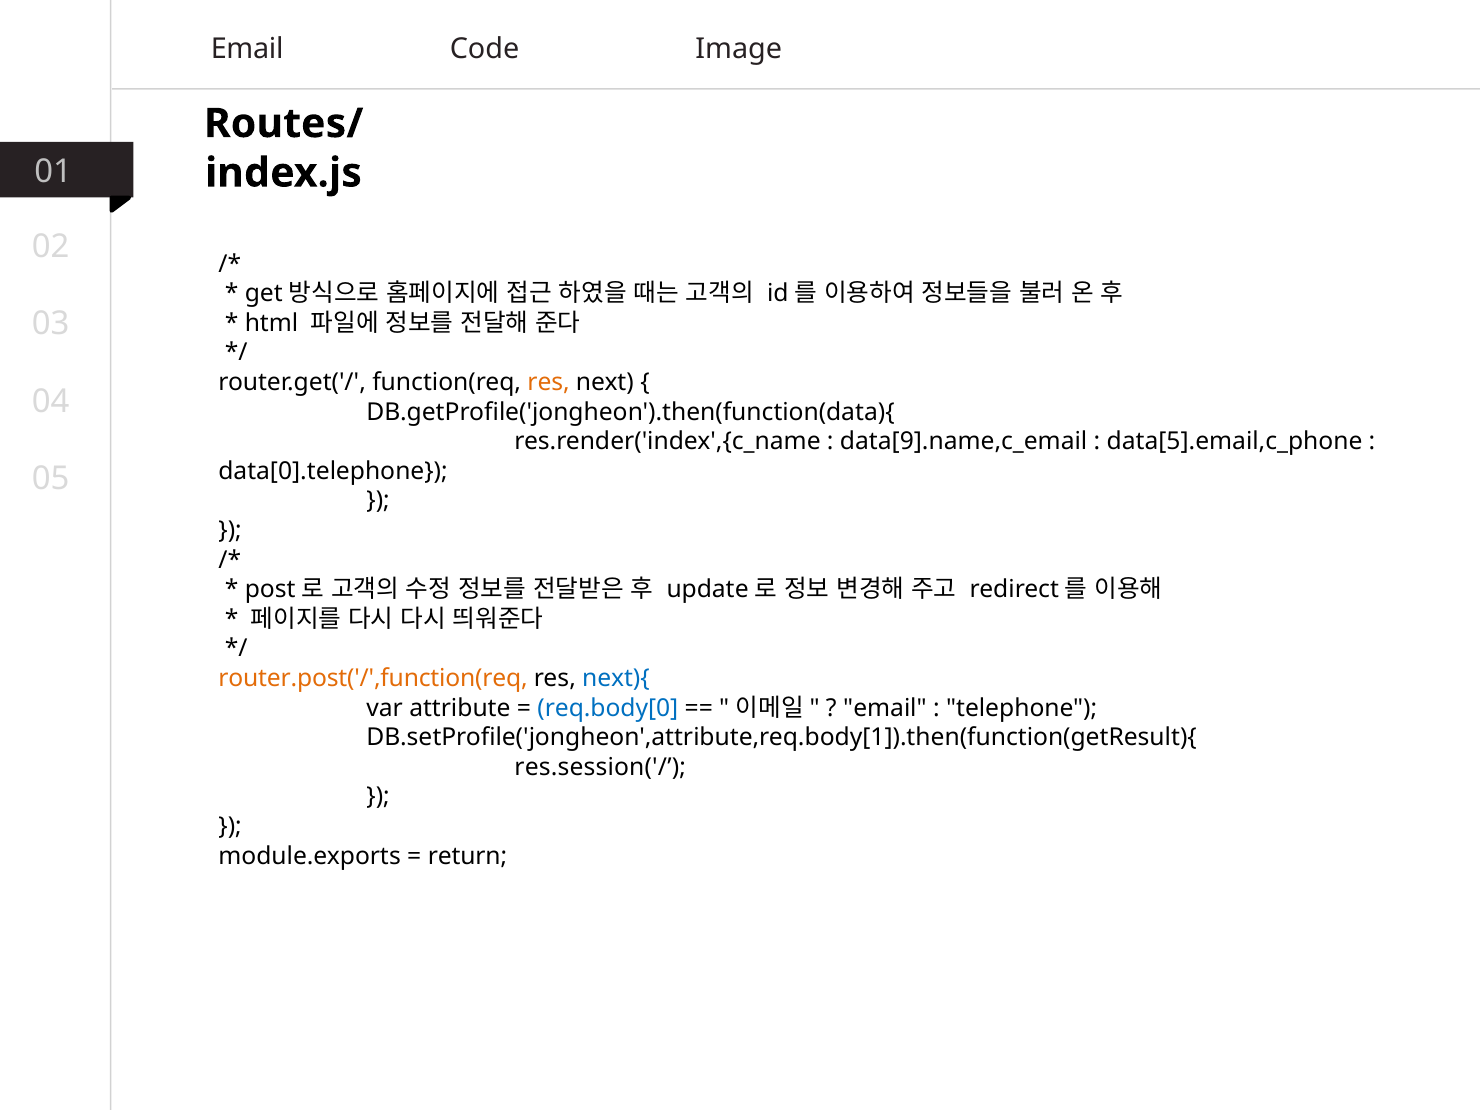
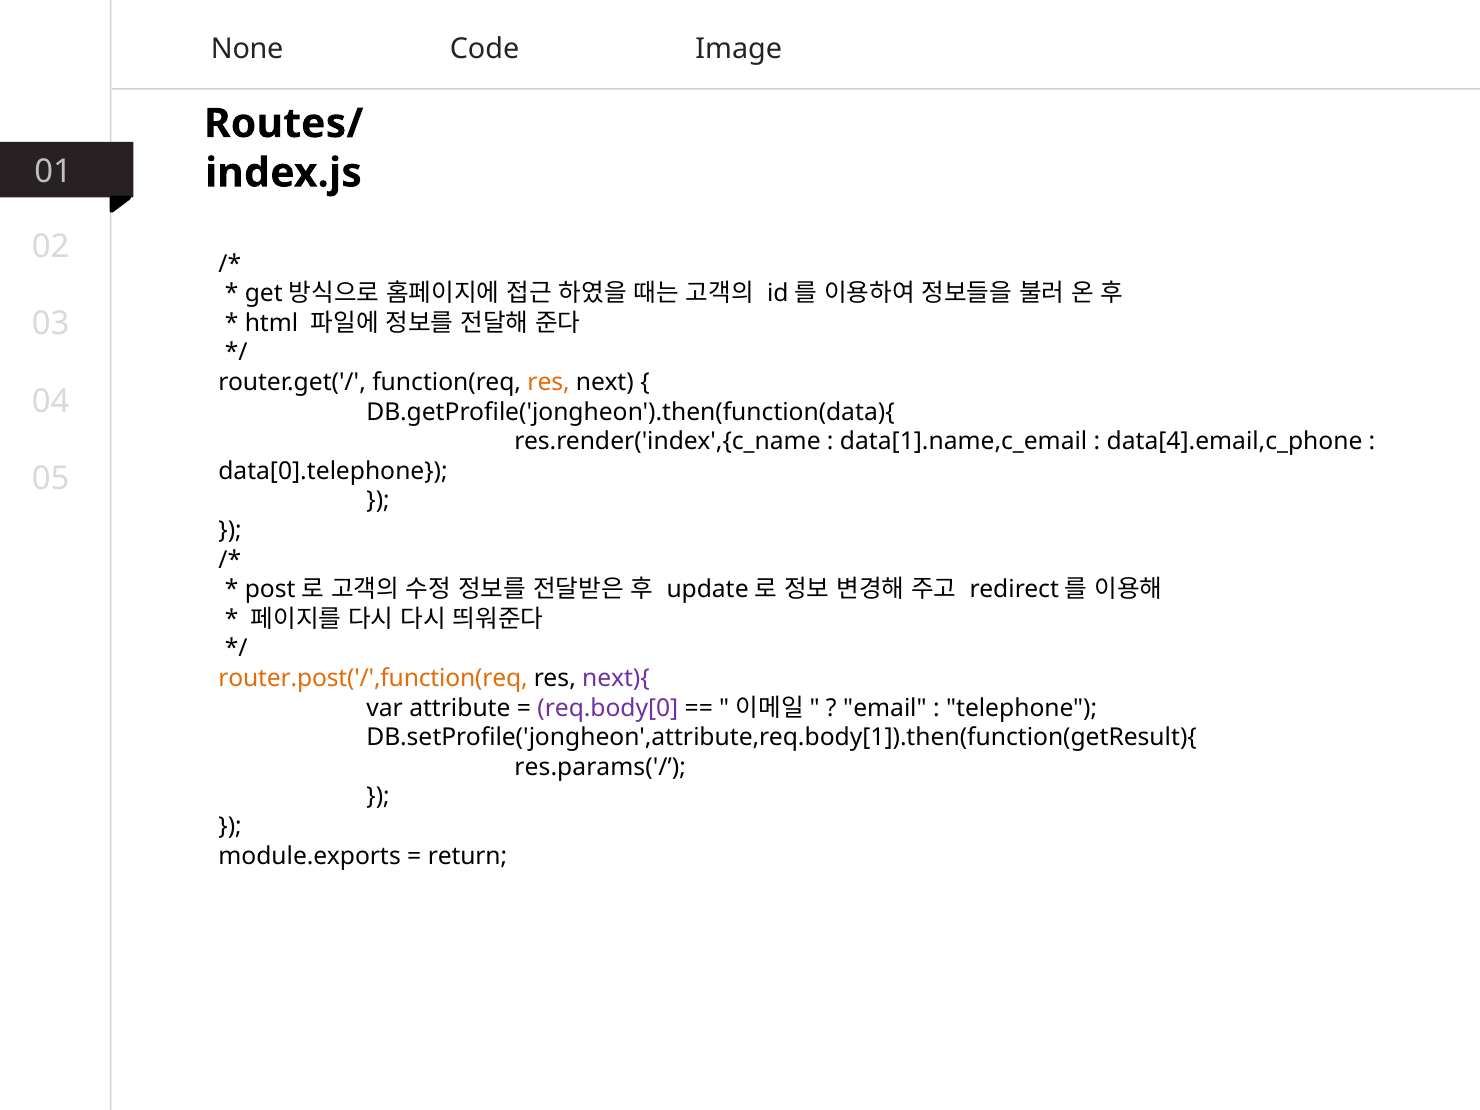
Email: Email -> None (247, 49)
data[9].name,c_email: data[9].name,c_email -> data[1].name,c_email (964, 442)
data[5].email,c_phone: data[5].email,c_phone -> data[4].email,c_phone (1235, 442)
next){ colour: blue -> purple (616, 678)
req.body[0 colour: blue -> purple (608, 708)
res.session('/: res.session('/ -> res.params('/ (600, 767)
